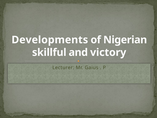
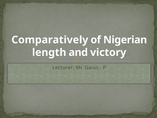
Developments: Developments -> Comparatively (50, 40)
skillful: skillful -> length (49, 52)
